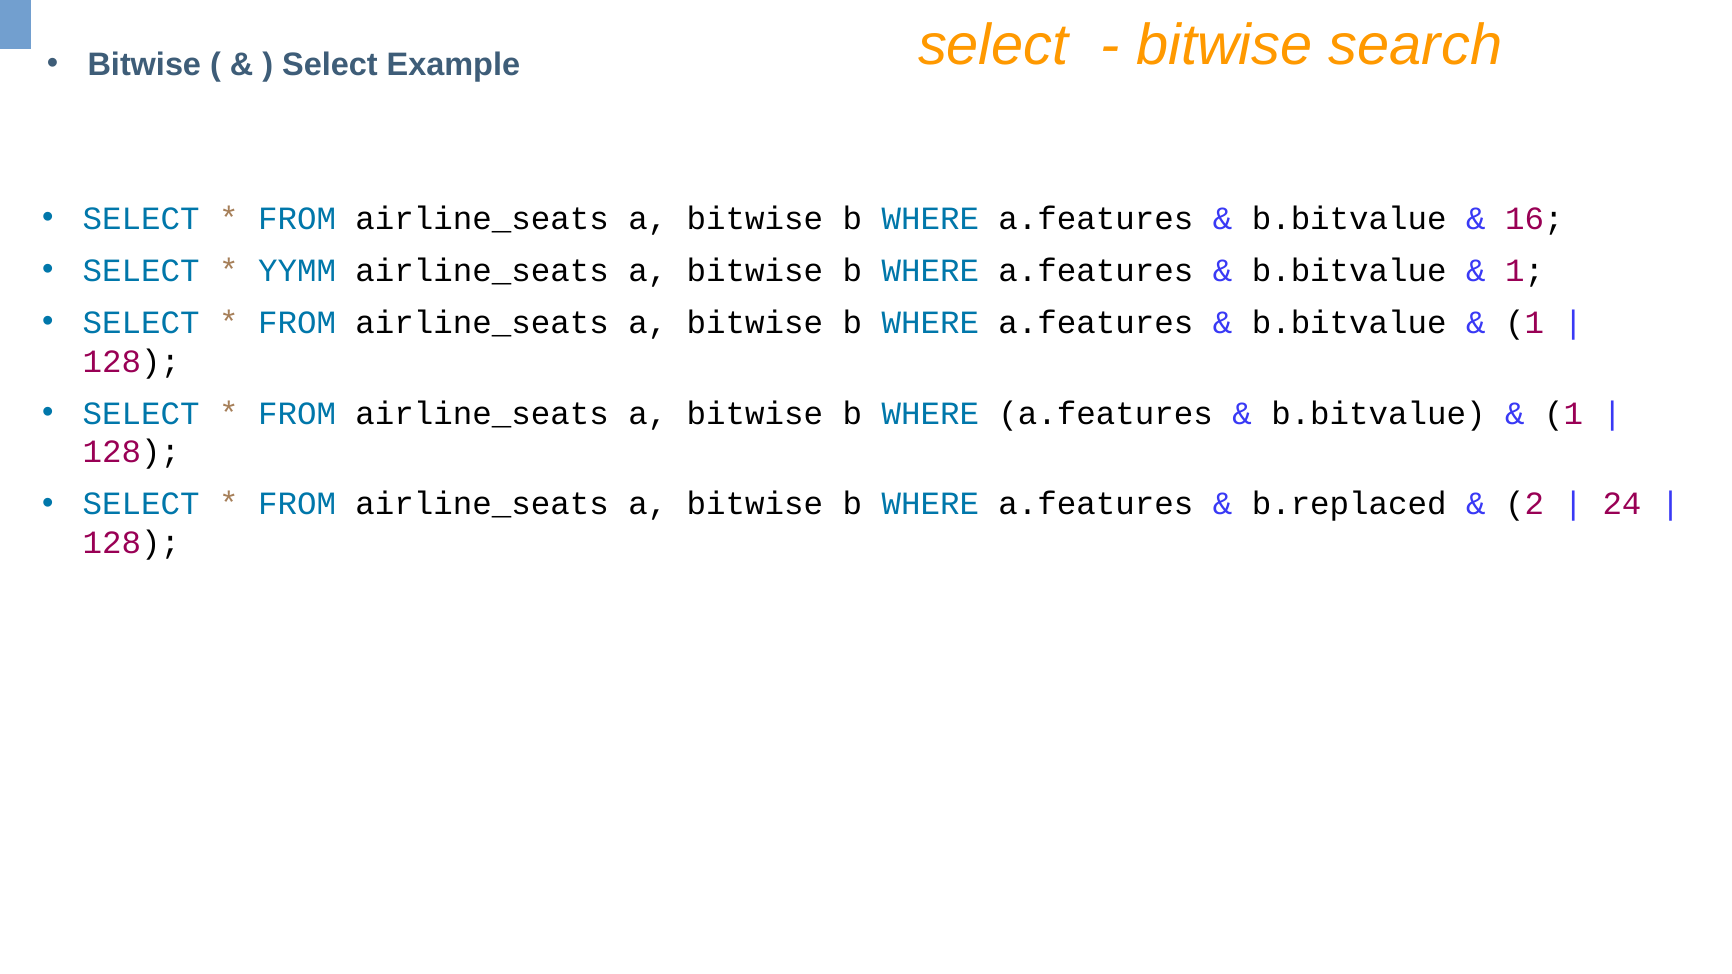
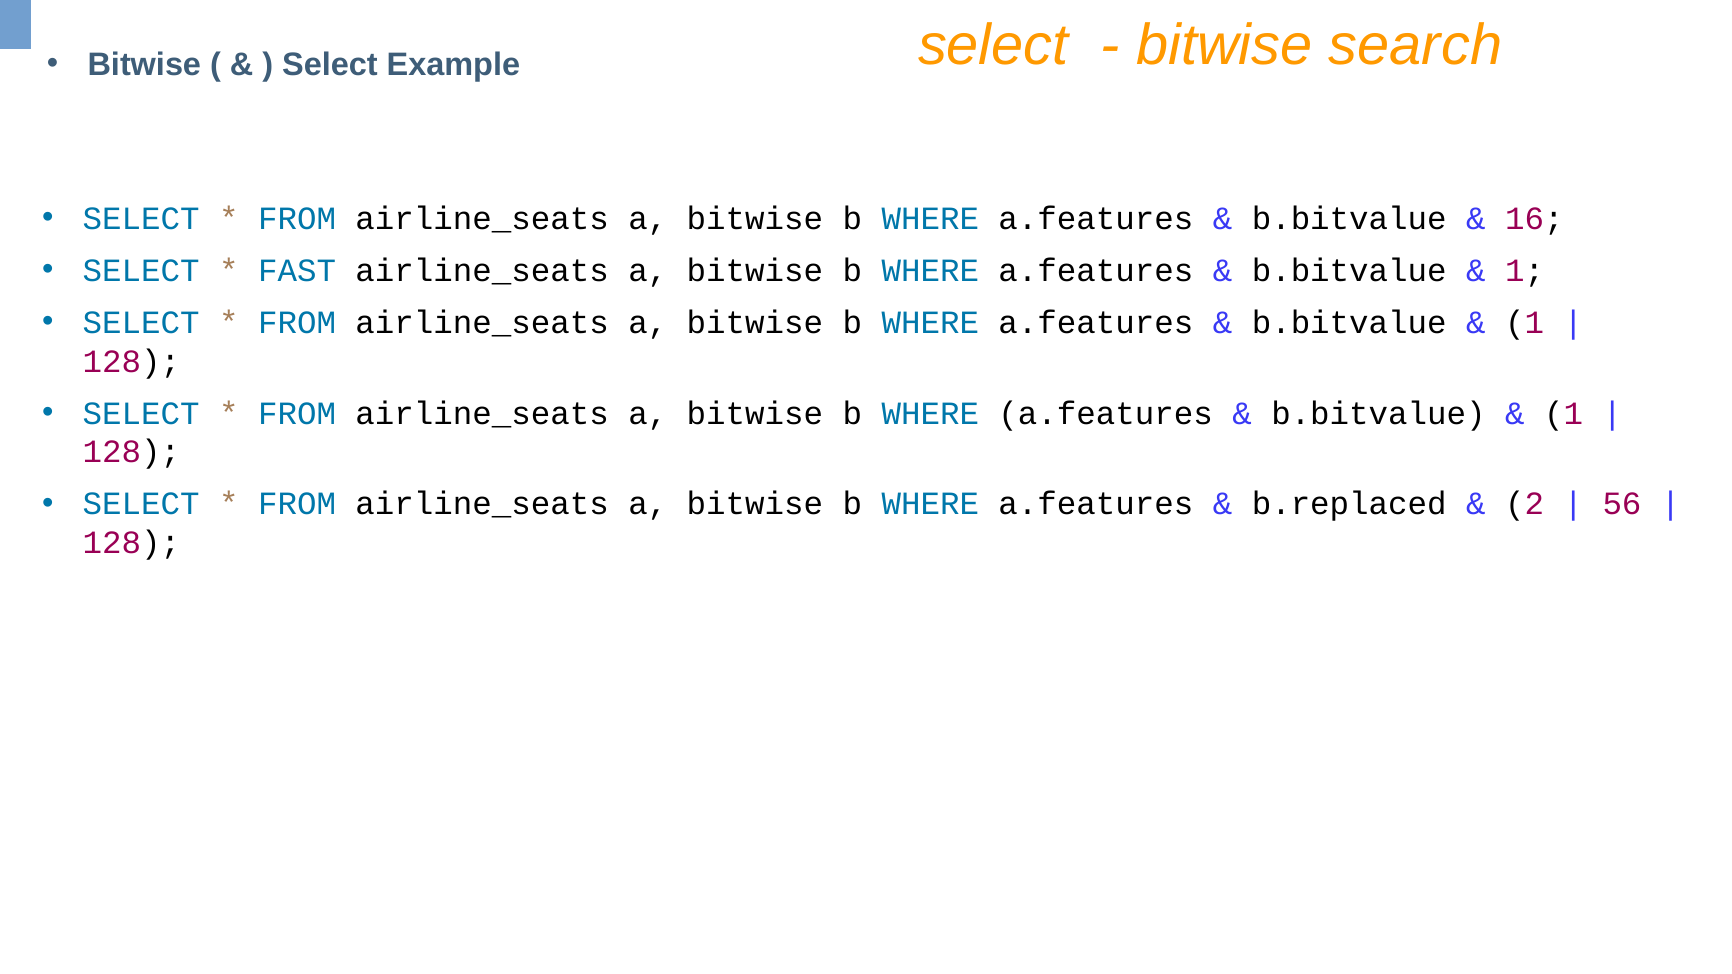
YYMM: YYMM -> FAST (297, 271)
24: 24 -> 56 (1622, 504)
